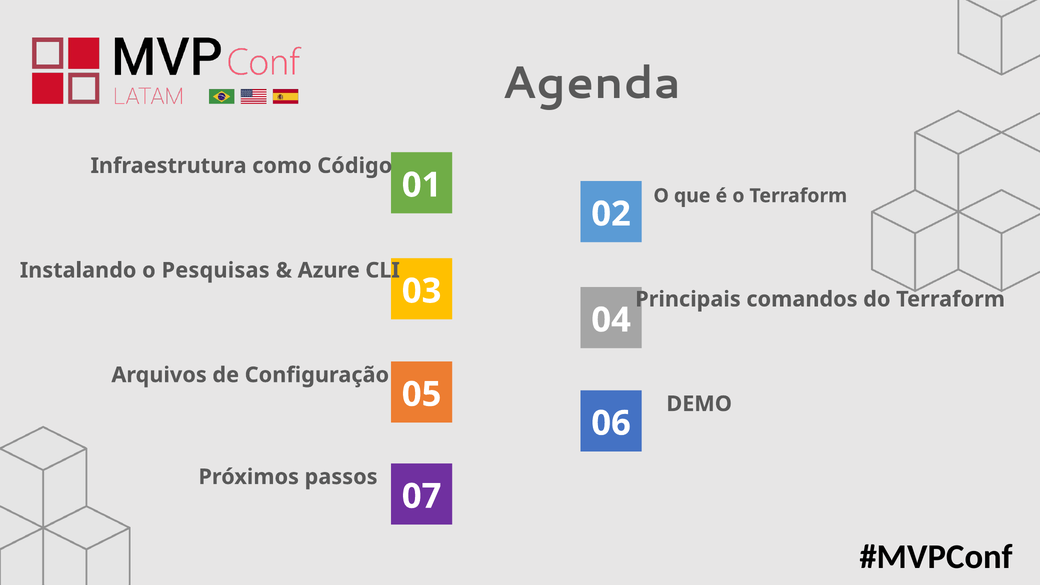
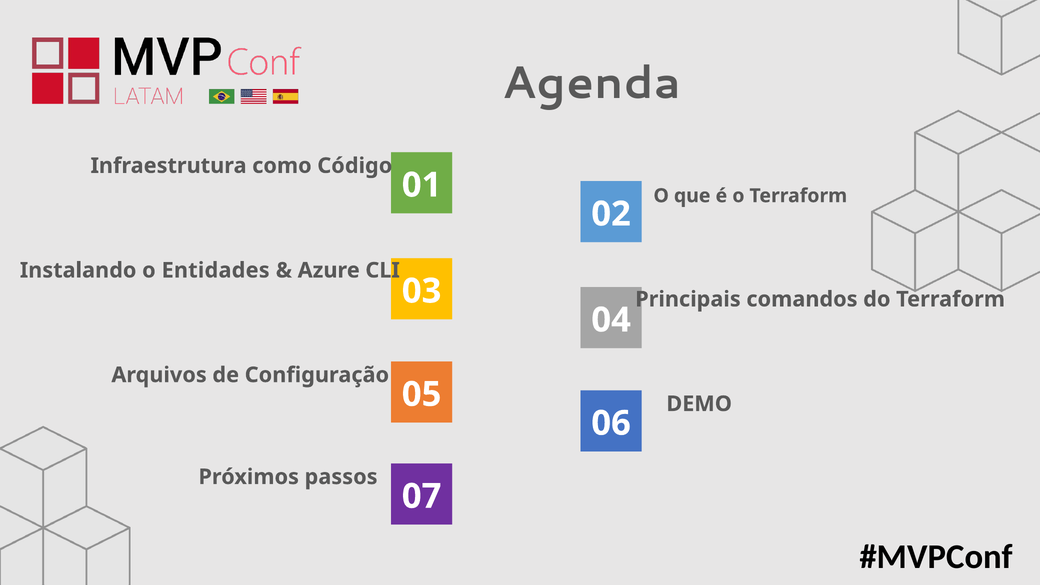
Pesquisas: Pesquisas -> Entidades (216, 270)
